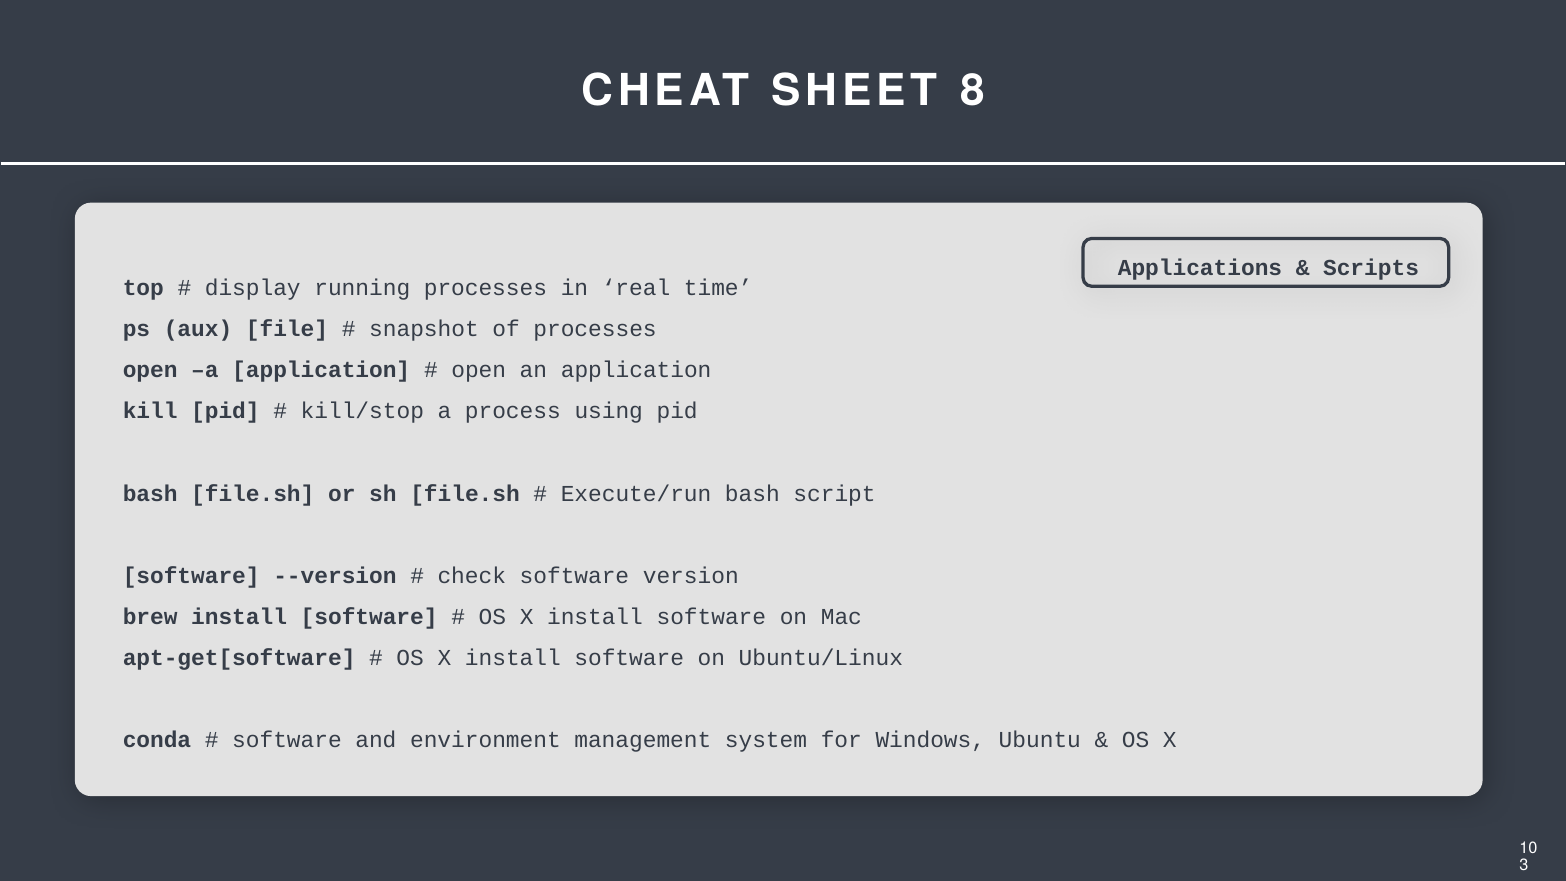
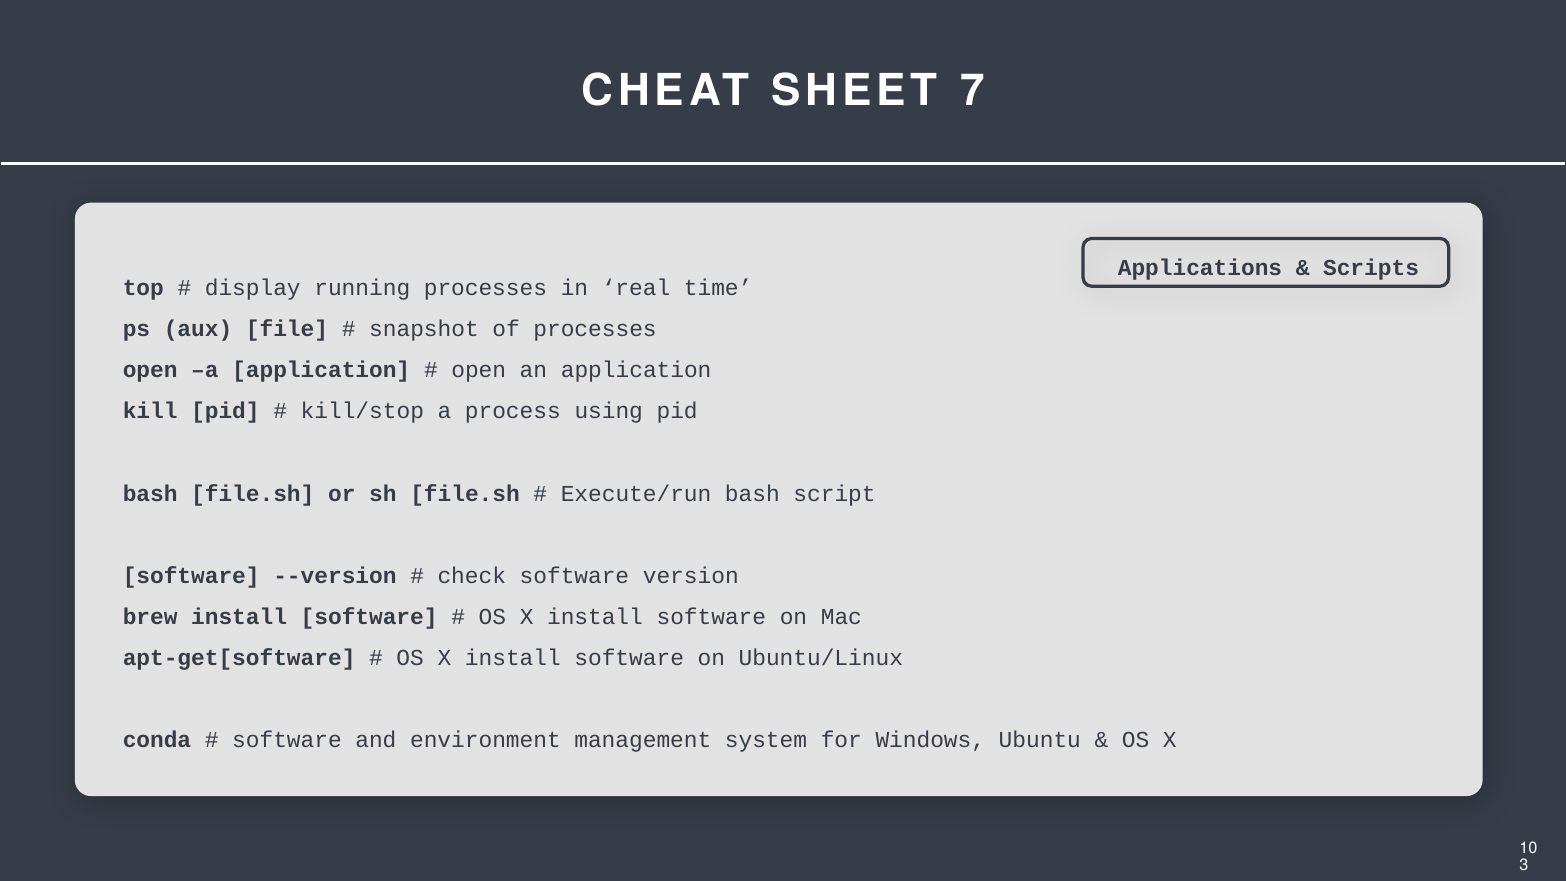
8: 8 -> 7 (972, 91)
